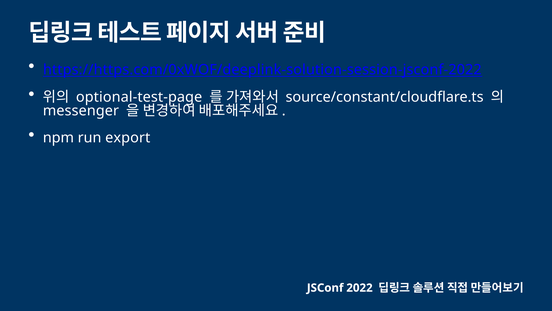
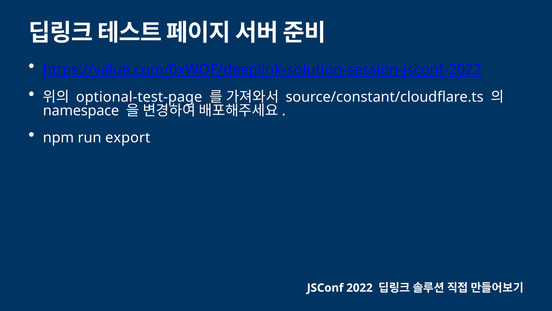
https://https.com/0xWOF/deeplink-solution-session-jsconf-2022: https://https.com/0xWOF/deeplink-solution-session-jsconf-2022 -> https://value.com/0xWOF/deeplink-solution-session-jsconf-2022 (262, 70)
messenger: messenger -> namespace (81, 111)
